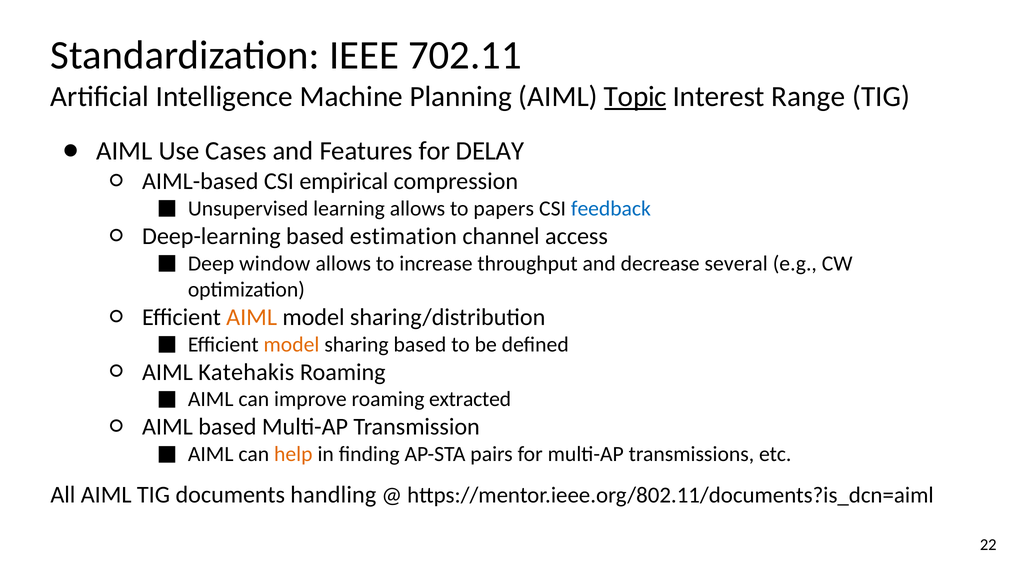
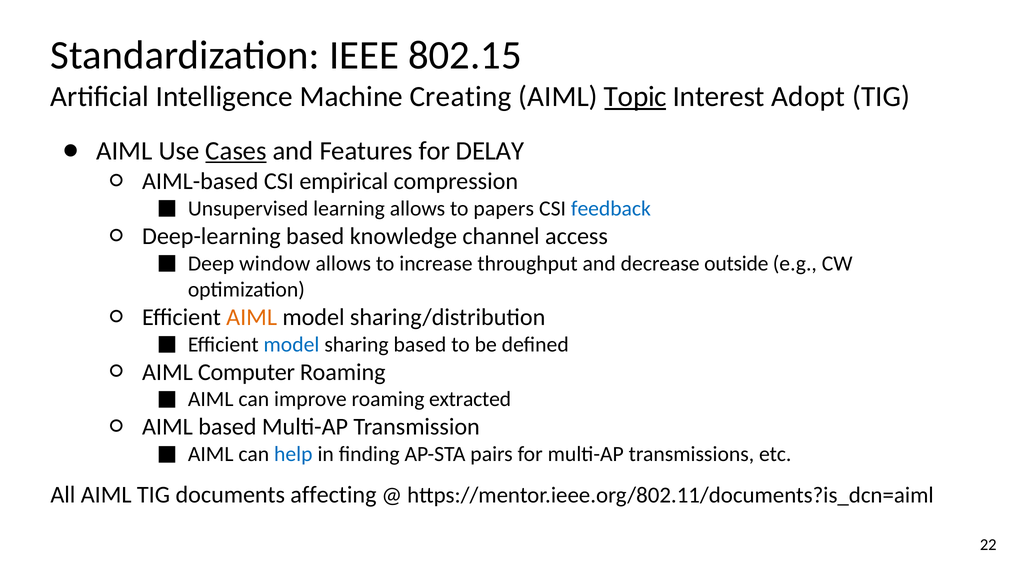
702.11: 702.11 -> 802.15 (465, 55)
Planning: Planning -> Creating (461, 97)
Range: Range -> Adopt (808, 97)
Cases underline: none -> present (236, 151)
estimation: estimation -> knowledge (403, 236)
several: several -> outside (736, 263)
model colour: orange -> blue (291, 344)
Katehakis: Katehakis -> Computer (246, 372)
help colour: orange -> blue (293, 454)
handling: handling -> affecting (333, 495)
